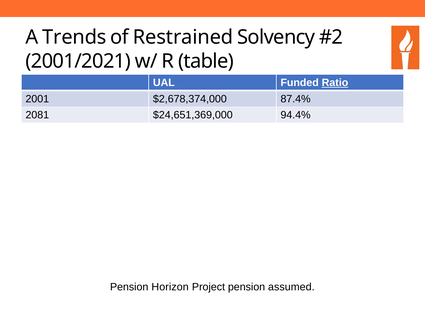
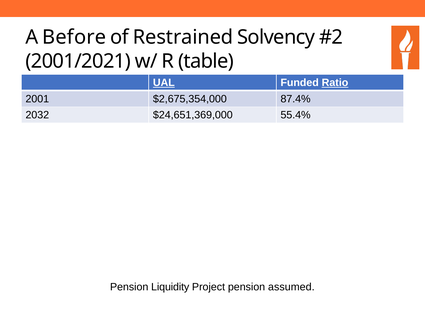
Trends: Trends -> Before (74, 37)
UAL underline: none -> present (164, 83)
$2,678,374,000: $2,678,374,000 -> $2,675,354,000 (190, 99)
2081: 2081 -> 2032 (37, 115)
94.4%: 94.4% -> 55.4% (296, 115)
Horizon: Horizon -> Liquidity (170, 287)
